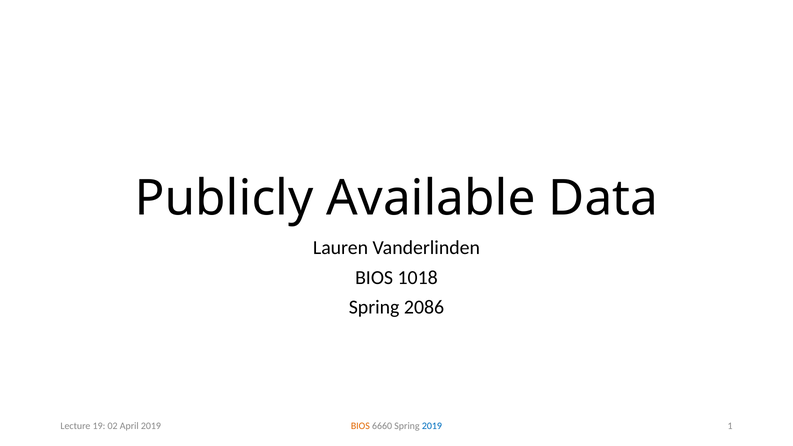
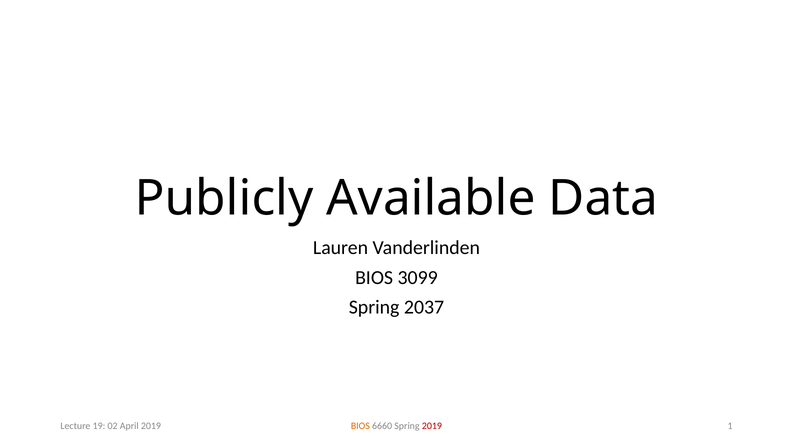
1018: 1018 -> 3099 (418, 278)
2086: 2086 -> 2037 (424, 307)
2019 colour: blue -> red (432, 426)
